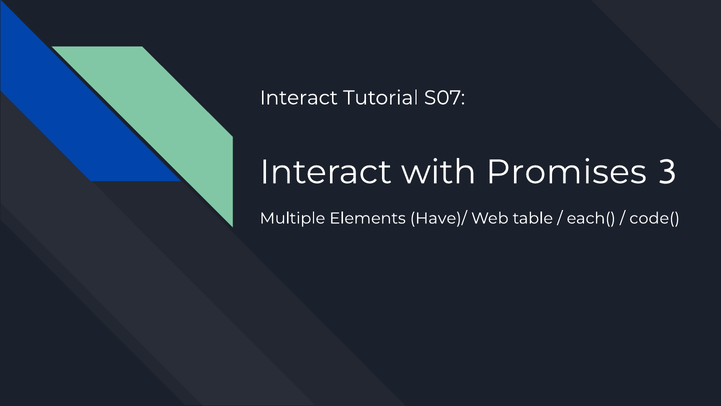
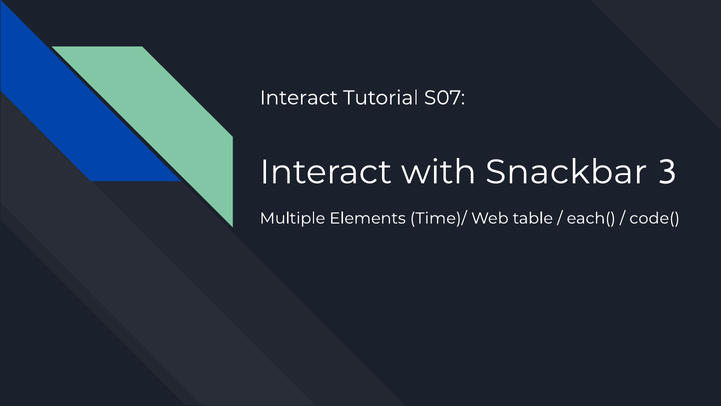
Promises: Promises -> Snackbar (566, 172)
Have)/: Have)/ -> Time)/ (438, 218)
